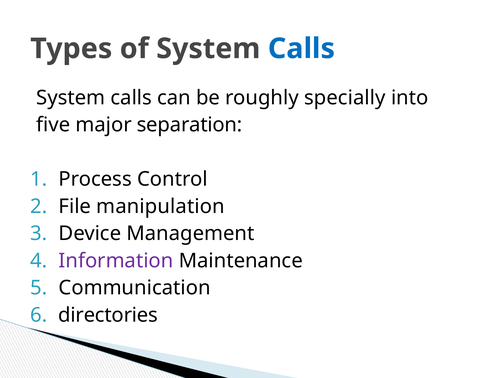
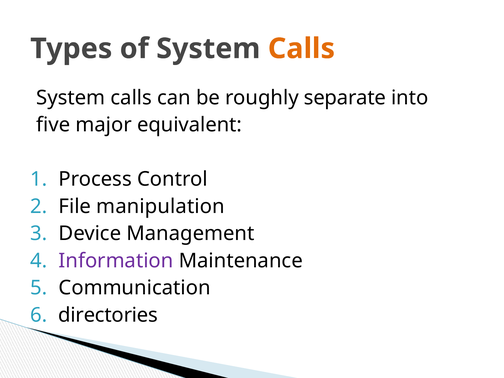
Calls colour: blue -> orange (301, 49)
specially: specially -> separate (345, 98)
separation: separation -> equivalent (190, 125)
